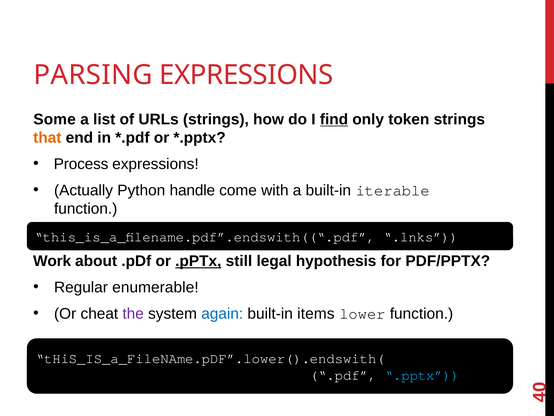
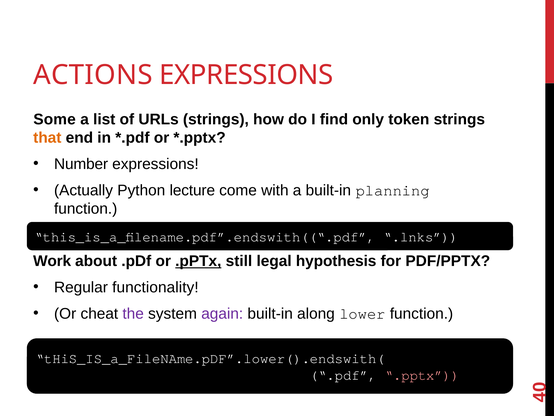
PARSING: PARSING -> ACTIONS (93, 75)
find underline: present -> none (334, 119)
Process: Process -> Number (81, 164)
handle: handle -> lecture (192, 190)
iterable: iterable -> planning (393, 190)
enumerable: enumerable -> functionality (155, 287)
again colour: blue -> purple (222, 313)
items: items -> along (316, 313)
.pptx colour: light blue -> pink (422, 375)
